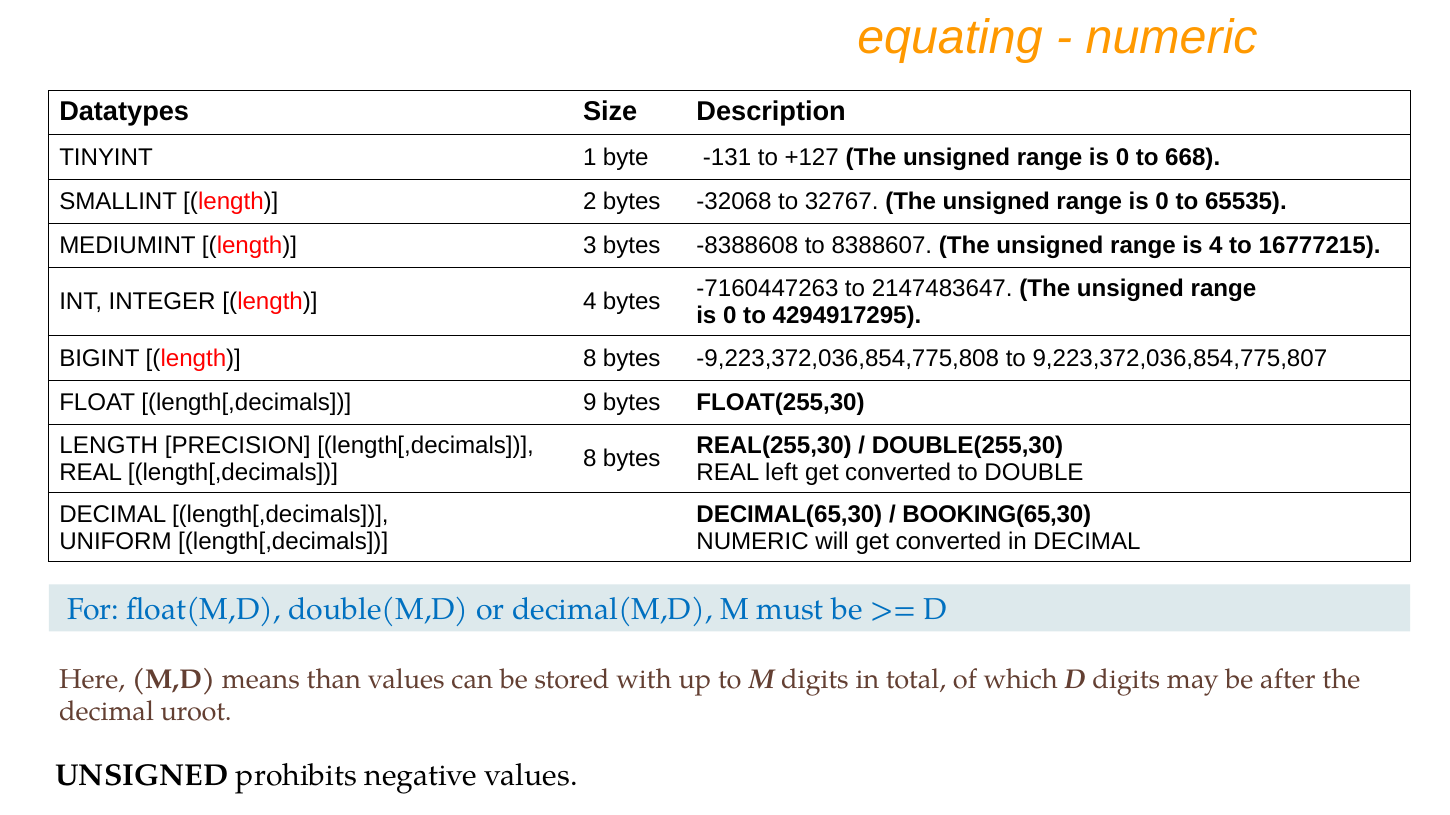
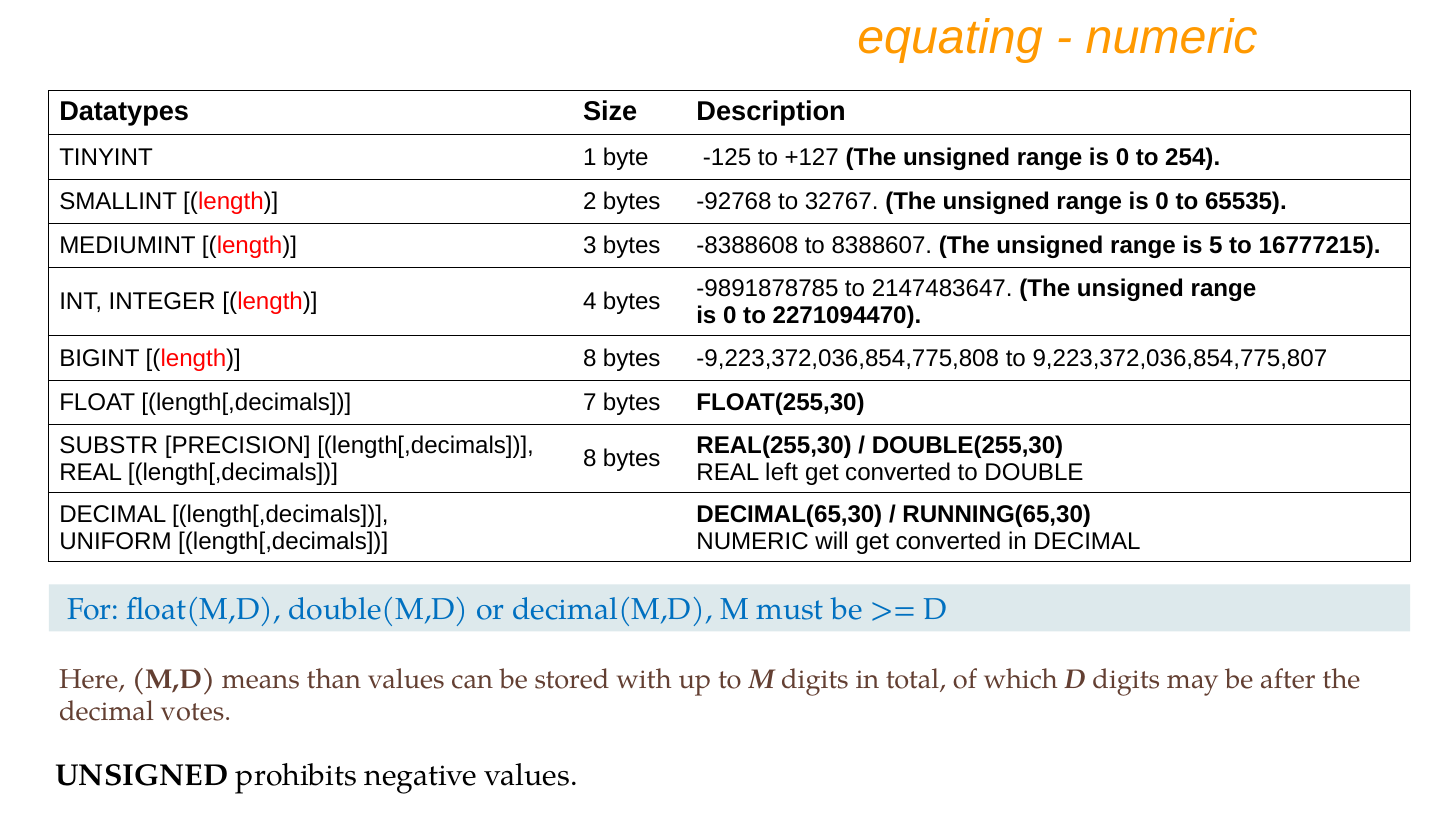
-131: -131 -> -125 (727, 157)
668: 668 -> 254 (1193, 157)
-32068: -32068 -> -92768 (734, 202)
is 4: 4 -> 5 (1216, 246)
-7160447263: -7160447263 -> -9891878785 (768, 289)
4294917295: 4294917295 -> 2271094470 (847, 316)
9: 9 -> 7 (590, 403)
LENGTH: LENGTH -> SUBSTR (109, 446)
BOOKING(65,30: BOOKING(65,30 -> RUNNING(65,30 (997, 515)
uroot: uroot -> votes (196, 712)
